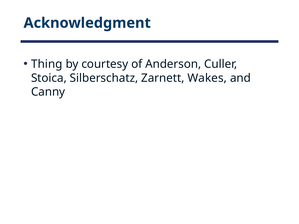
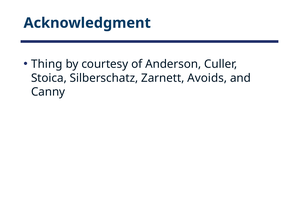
Wakes: Wakes -> Avoids (207, 78)
